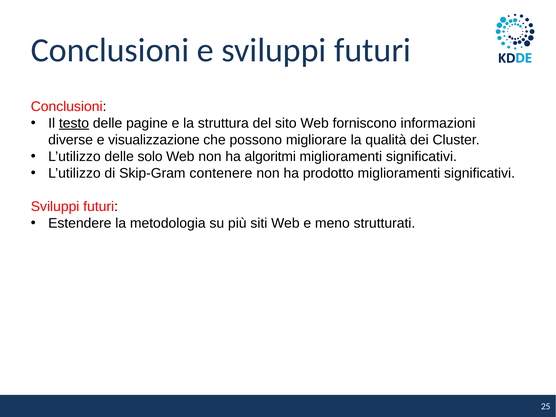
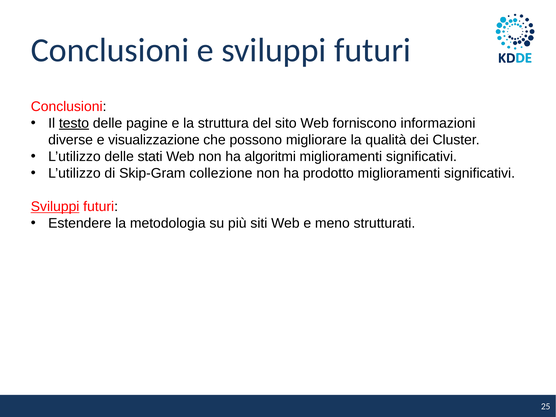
solo: solo -> stati (150, 157)
contenere: contenere -> collezione (221, 173)
Sviluppi underline: none -> present (55, 207)
